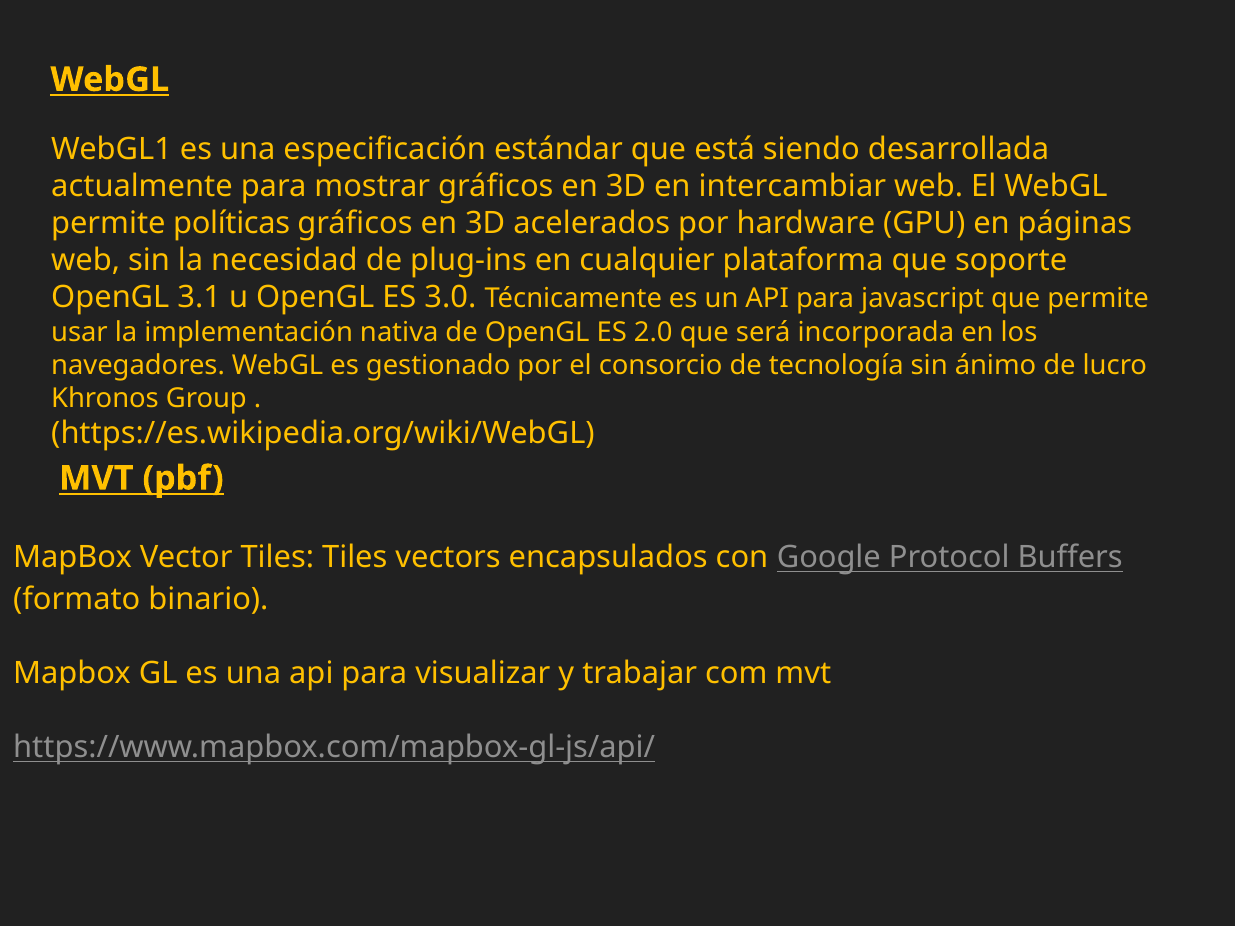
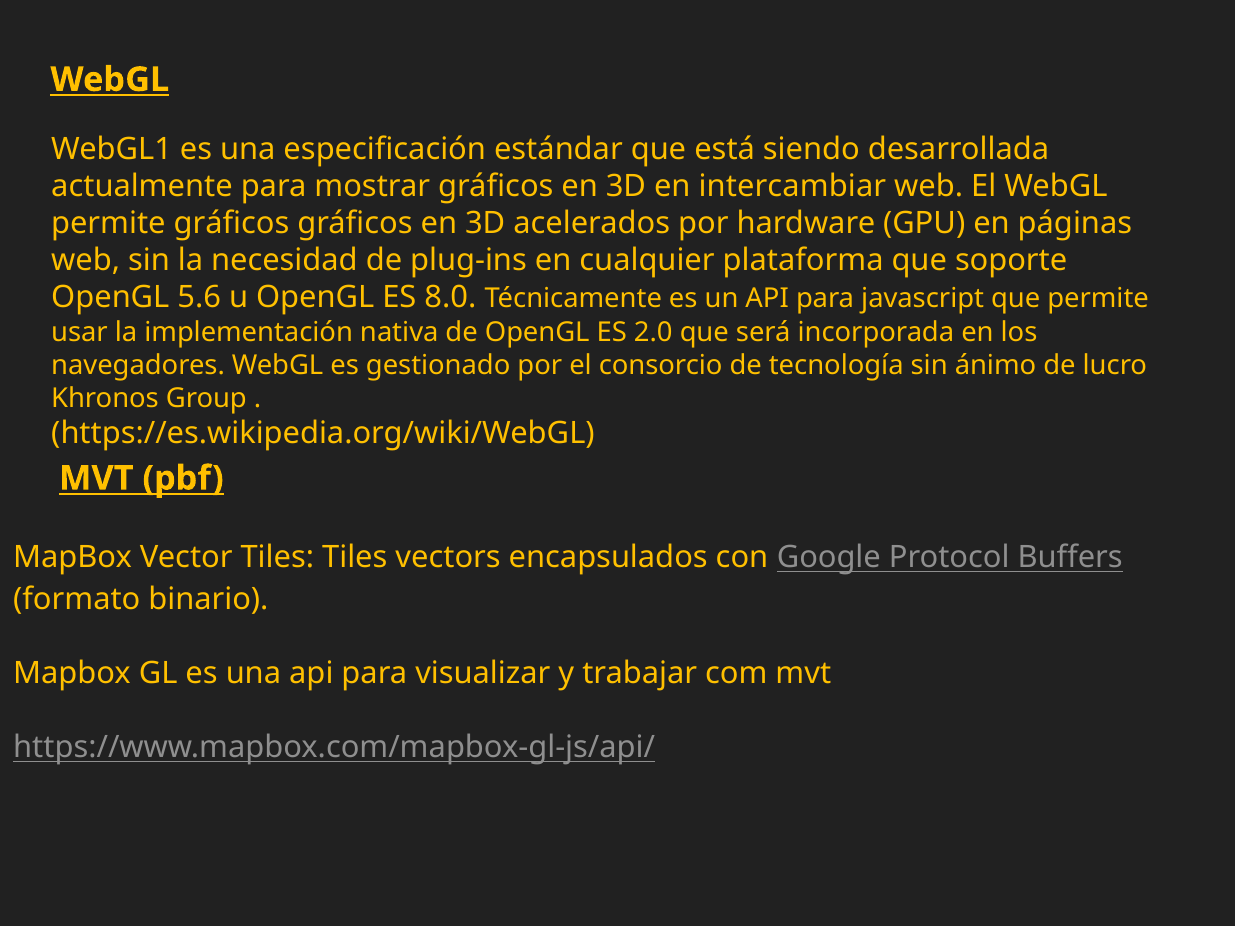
permite políticas: políticas -> gráficos (232, 224)
3.1: 3.1 -> 5.6 (199, 298)
3.0: 3.0 -> 8.0 (450, 298)
